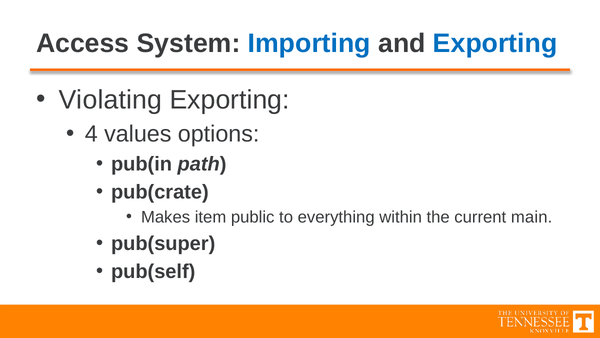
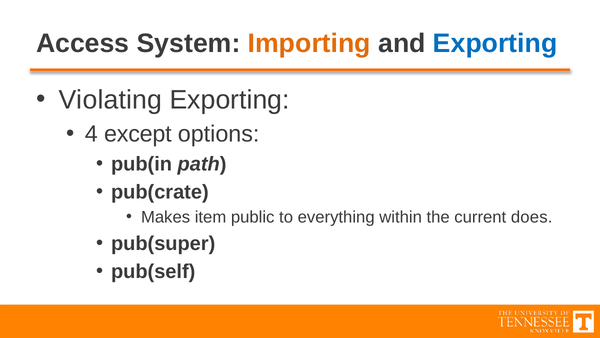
Importing colour: blue -> orange (309, 43)
values: values -> except (138, 134)
main: main -> does (532, 217)
